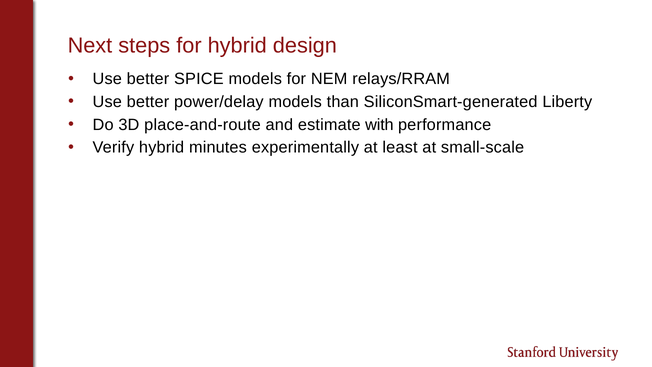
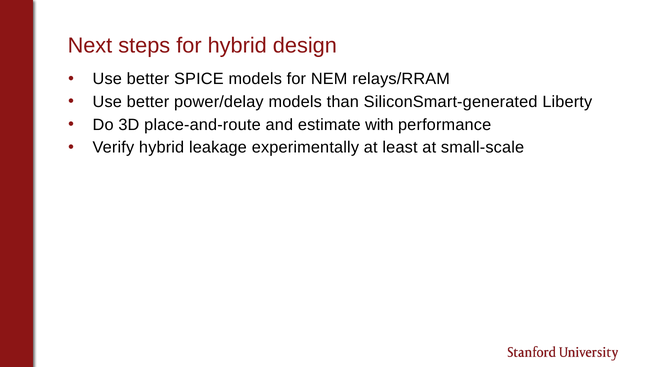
minutes: minutes -> leakage (218, 147)
